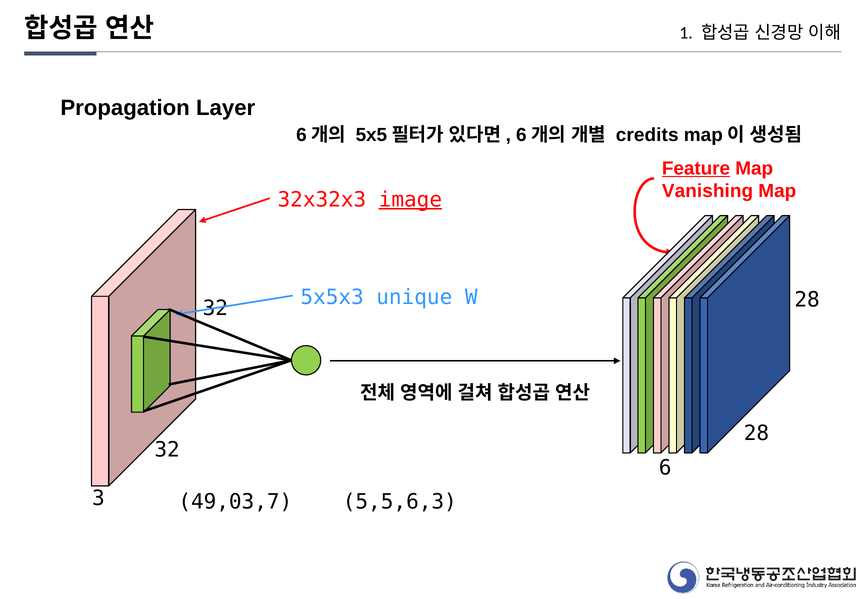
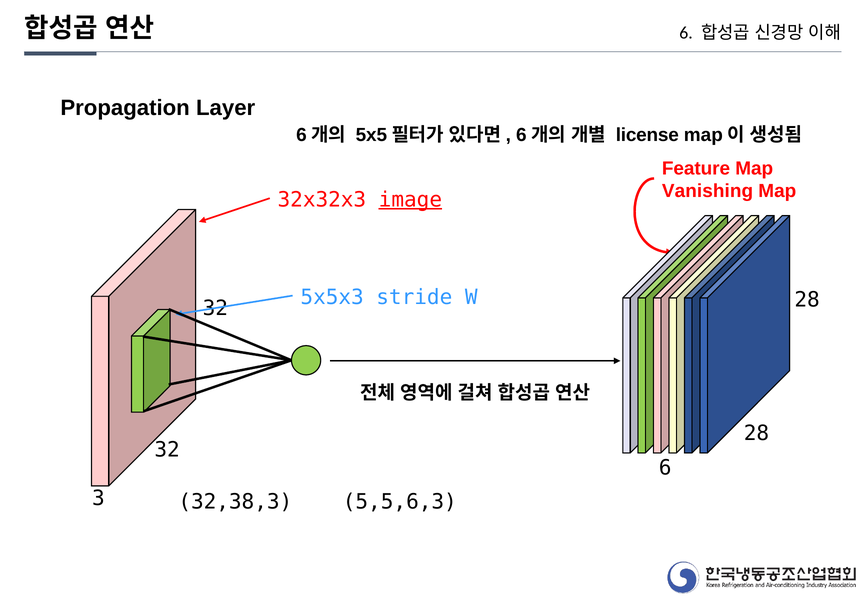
1: 1 -> 6 (686, 33)
credits: credits -> license (647, 135)
Feature underline: present -> none (696, 168)
unique: unique -> stride (414, 297)
49,03,7: 49,03,7 -> 32,38,3 (235, 502)
